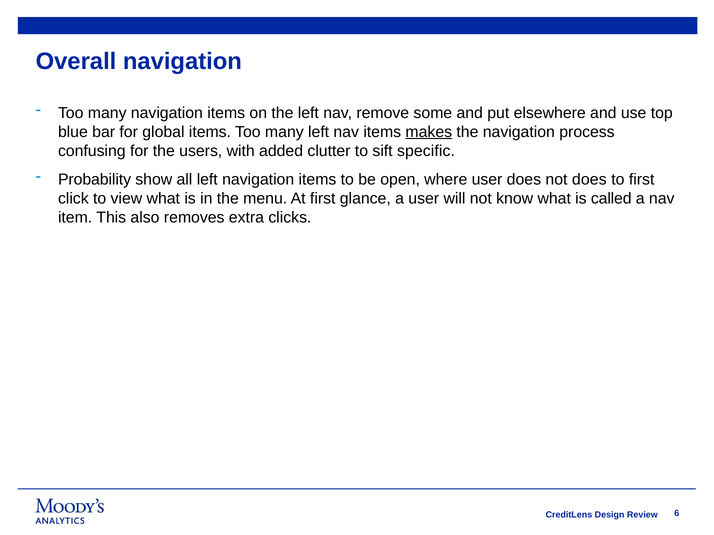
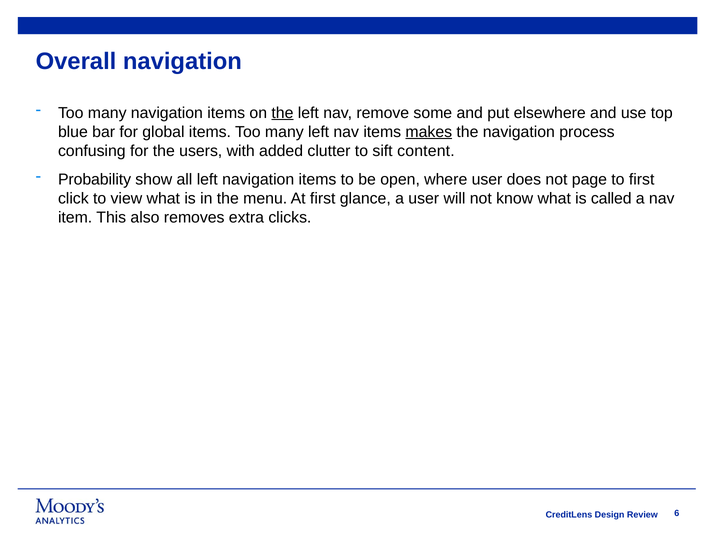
the underline: none -> present (282, 113)
specific: specific -> content (426, 151)
not does: does -> page (589, 180)
